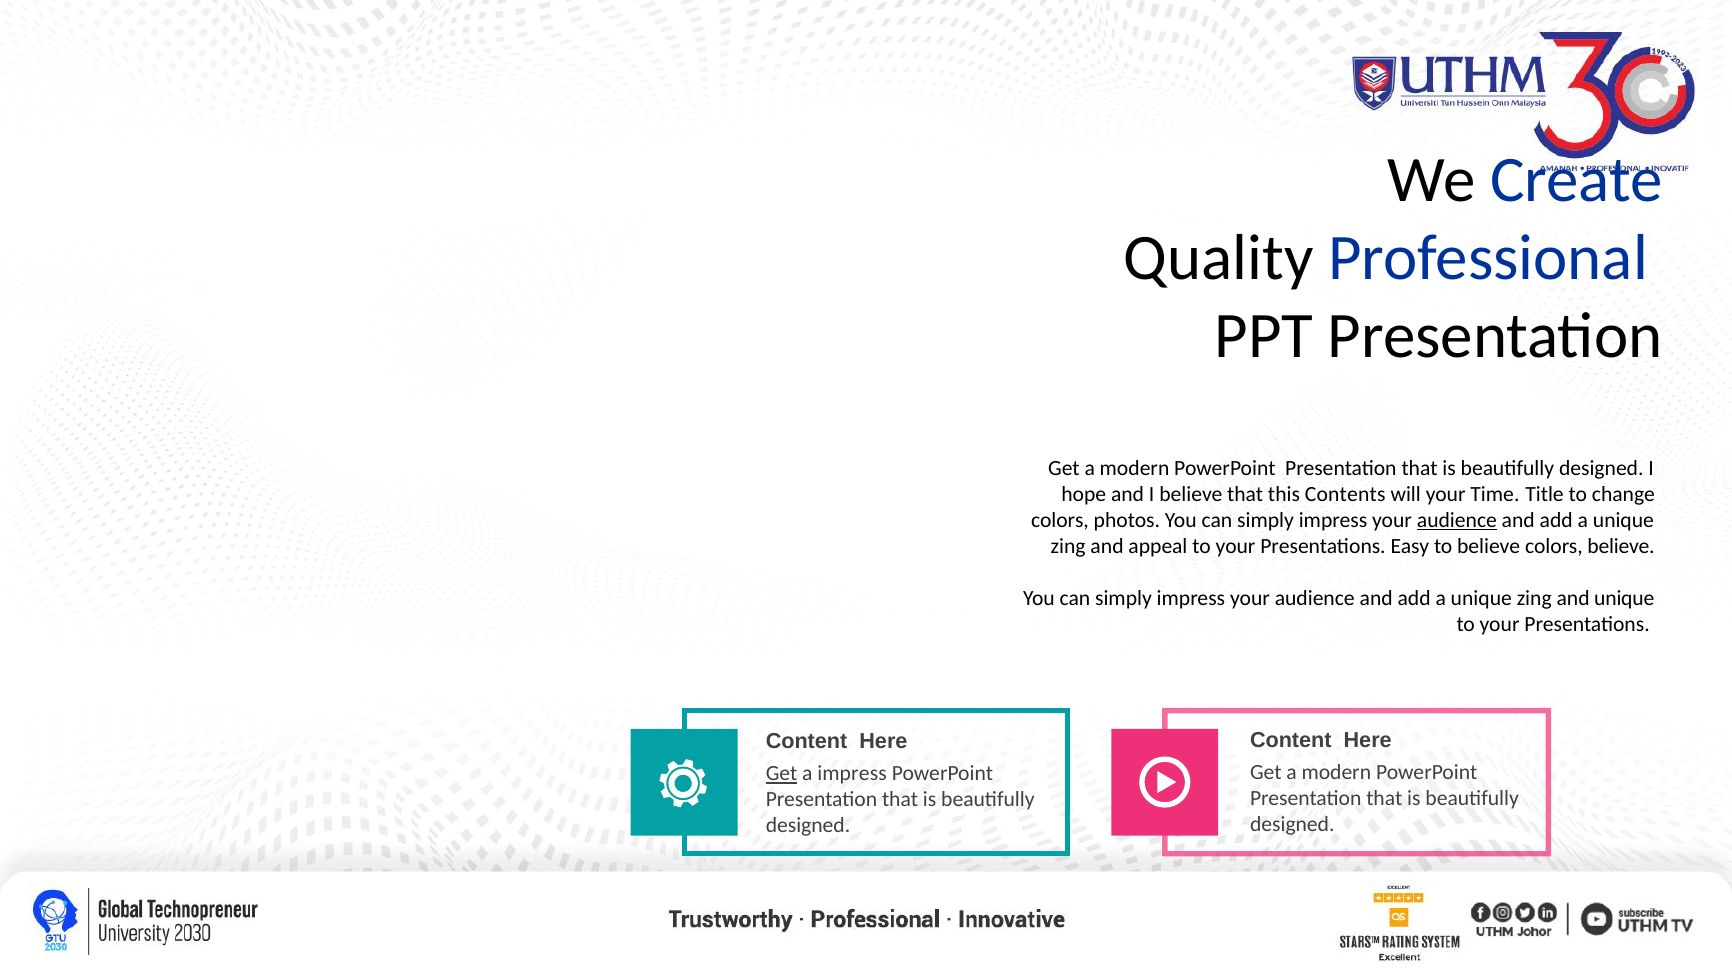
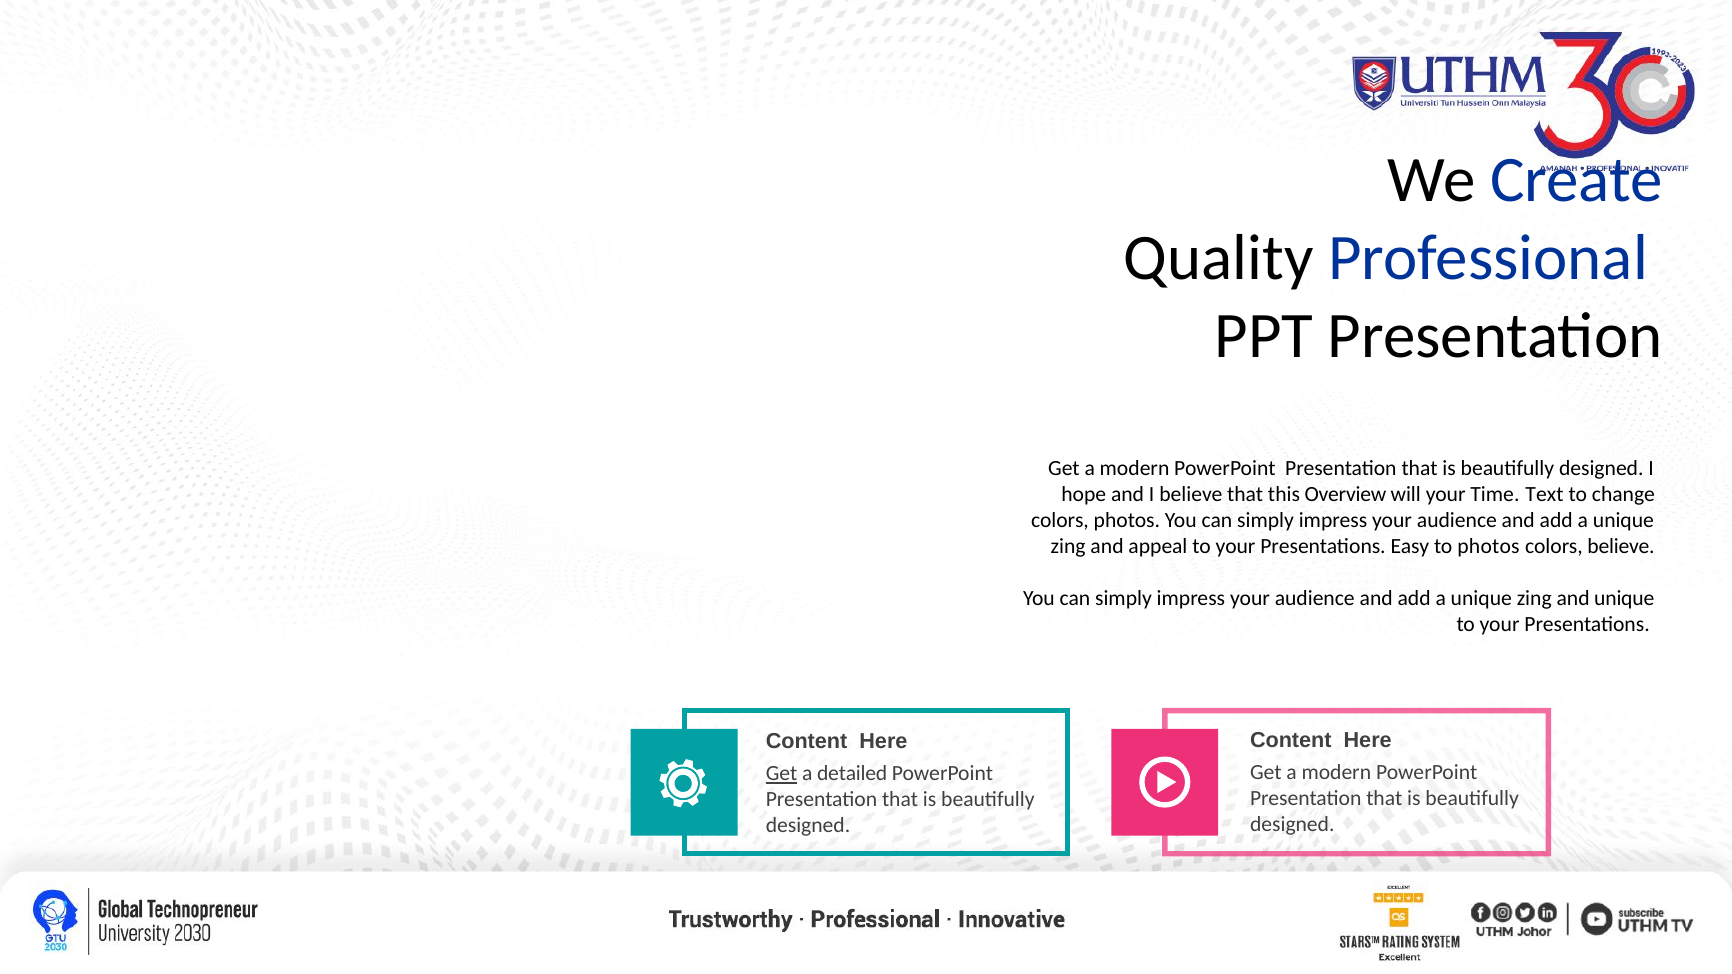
Contents: Contents -> Overview (1345, 494)
Title: Title -> Text (1545, 494)
audience underline: present -> none (1457, 520)
to believe: believe -> photos (1489, 546)
a impress: impress -> detailed (852, 774)
